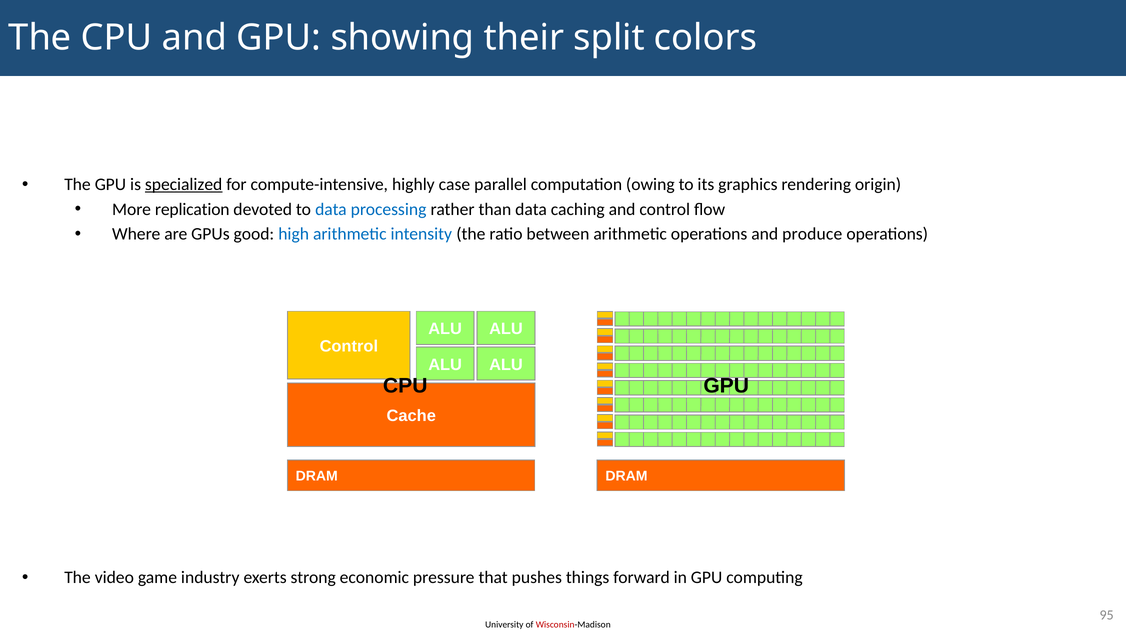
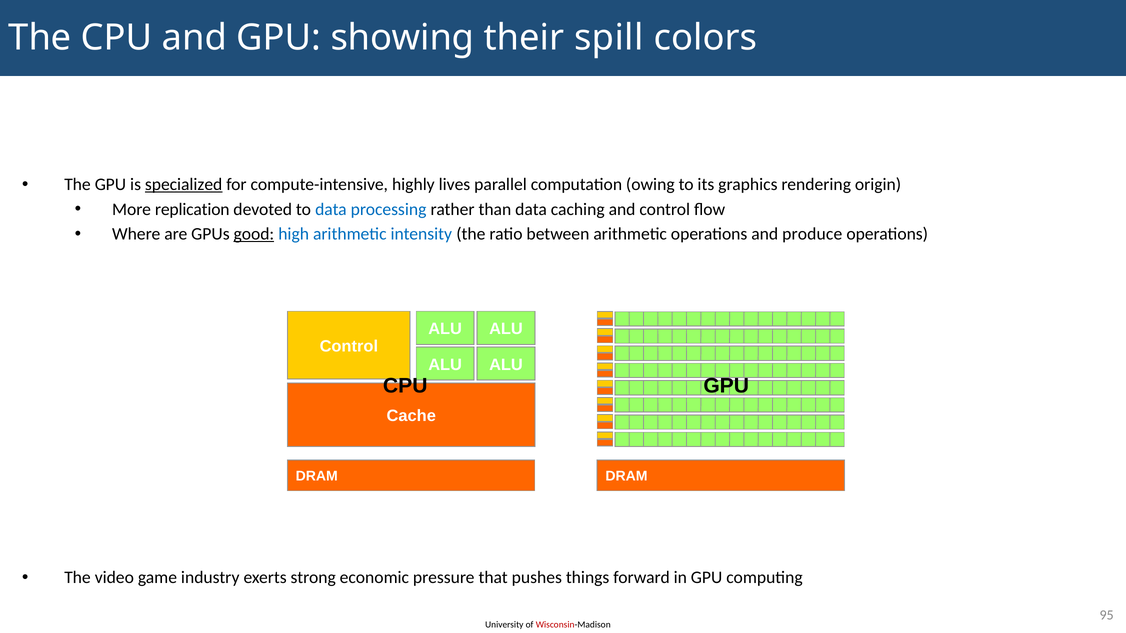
split: split -> spill (609, 38)
case: case -> lives (454, 185)
good underline: none -> present (254, 234)
